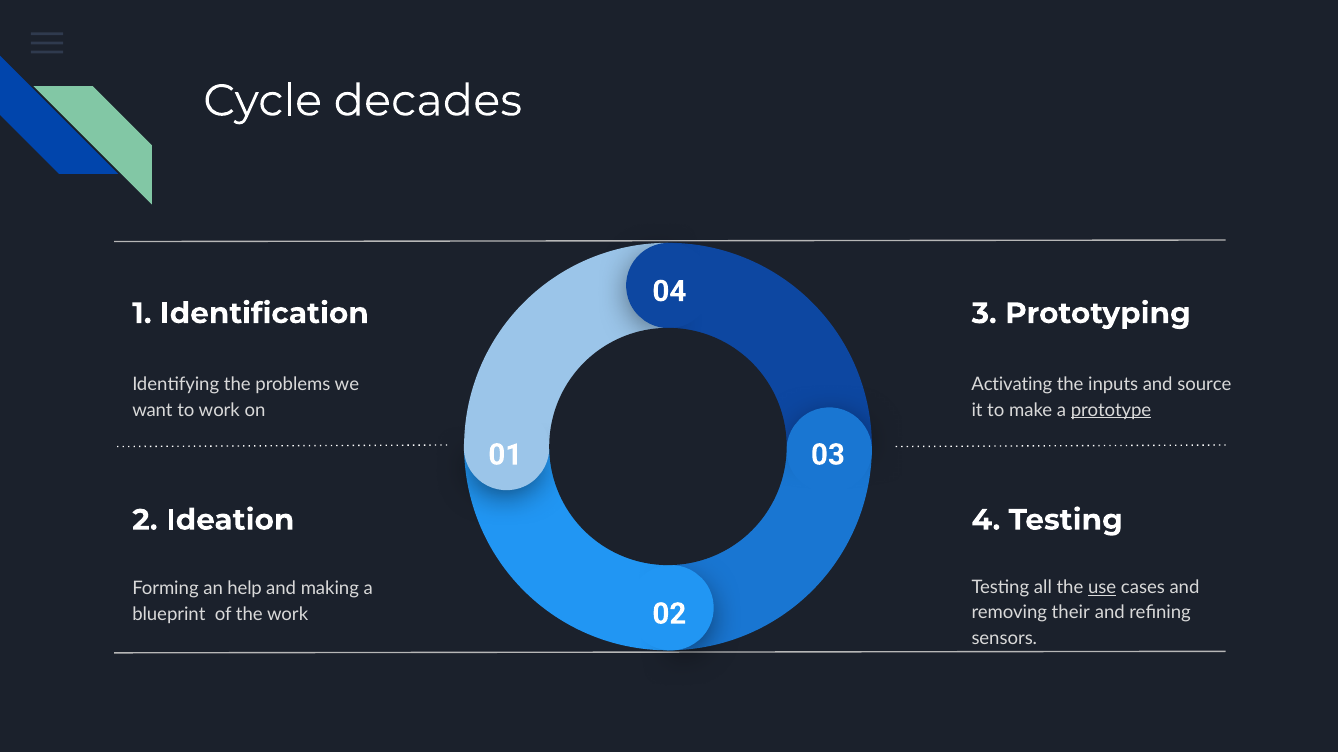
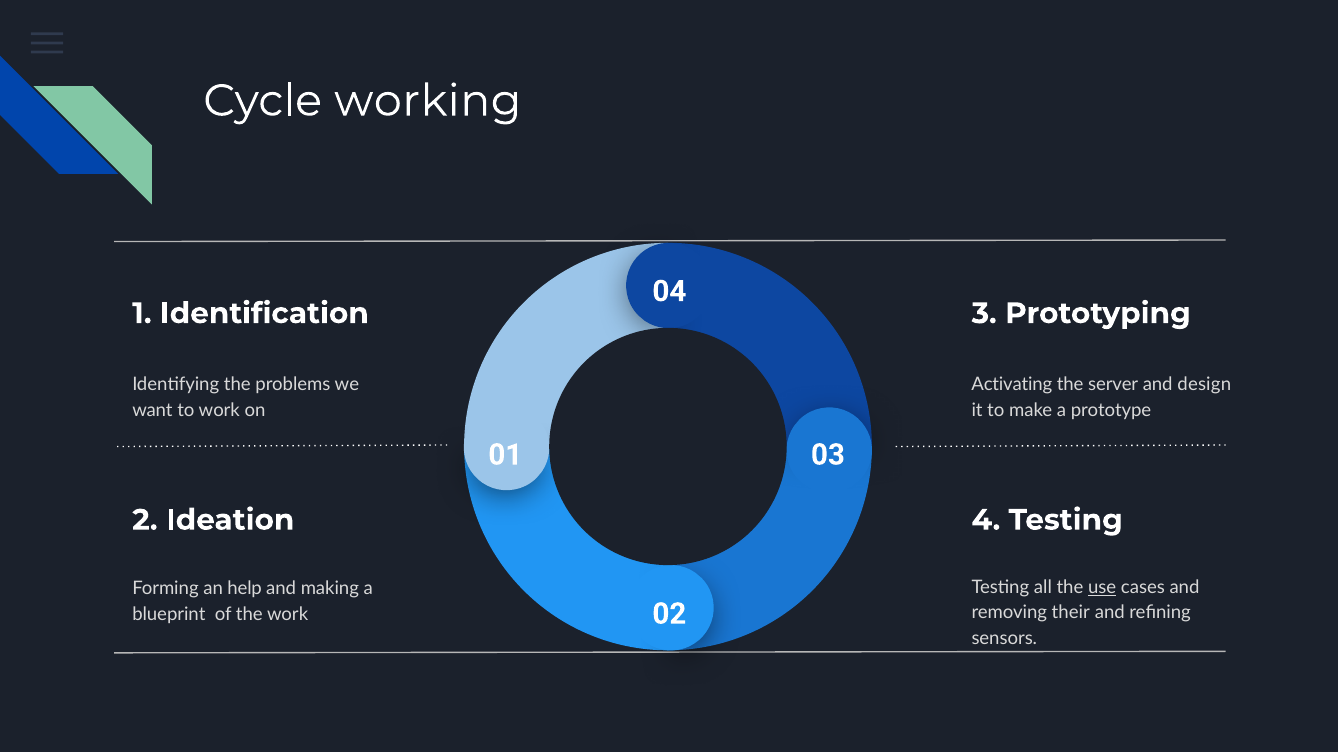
decades: decades -> working (428, 101)
inputs: inputs -> server (1113, 385)
source: source -> design (1204, 385)
prototype underline: present -> none (1111, 410)
